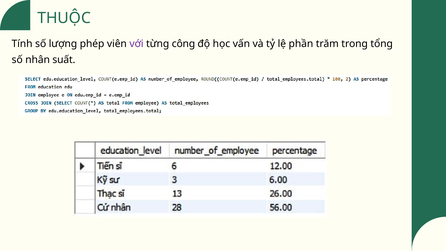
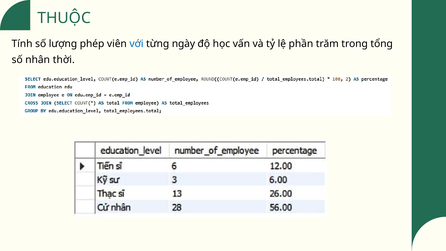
với colour: purple -> blue (136, 44)
công: công -> ngày (183, 44)
suất: suất -> thời (64, 60)
